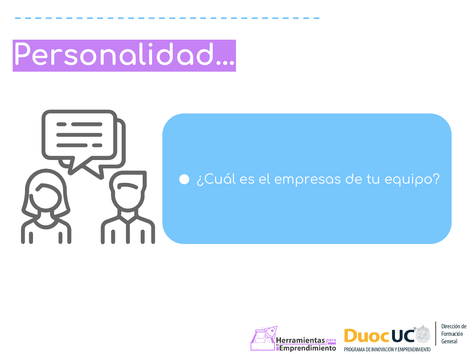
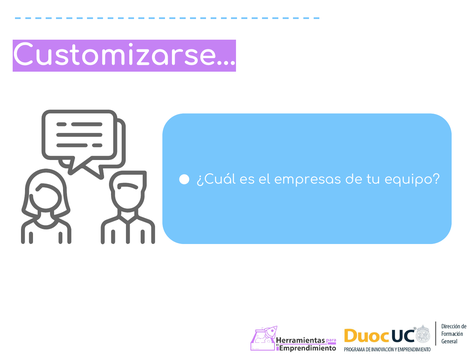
Personalidad…: Personalidad… -> Customizarse… (124, 56)
